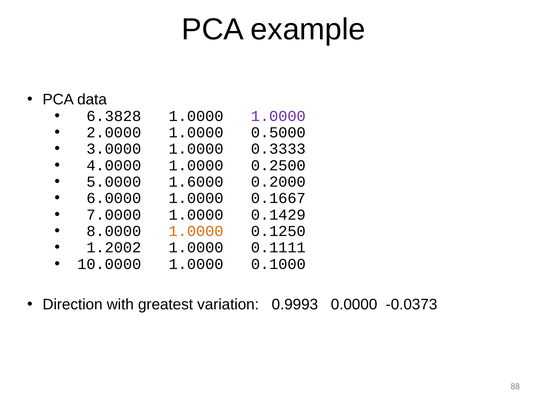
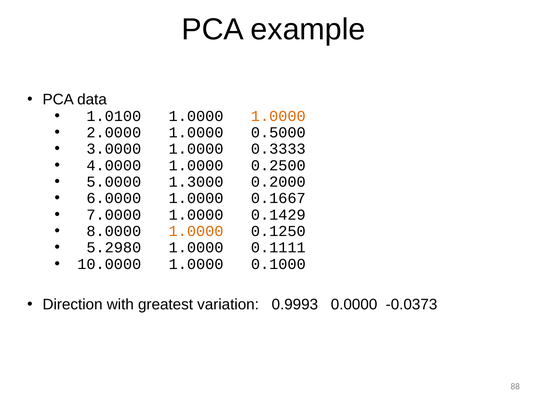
6.3828: 6.3828 -> 1.0100 (114, 116)
1.0000 colour: purple -> orange (278, 116)
1.6000: 1.6000 -> 1.3000 (196, 181)
1.2002: 1.2002 -> 5.2980 (114, 247)
